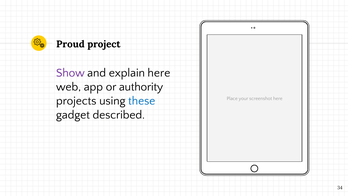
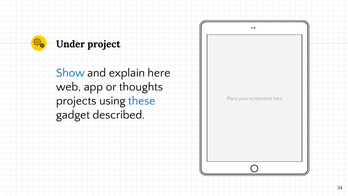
Proud: Proud -> Under (70, 44)
Show colour: purple -> blue (70, 73)
authority: authority -> thoughts (141, 87)
